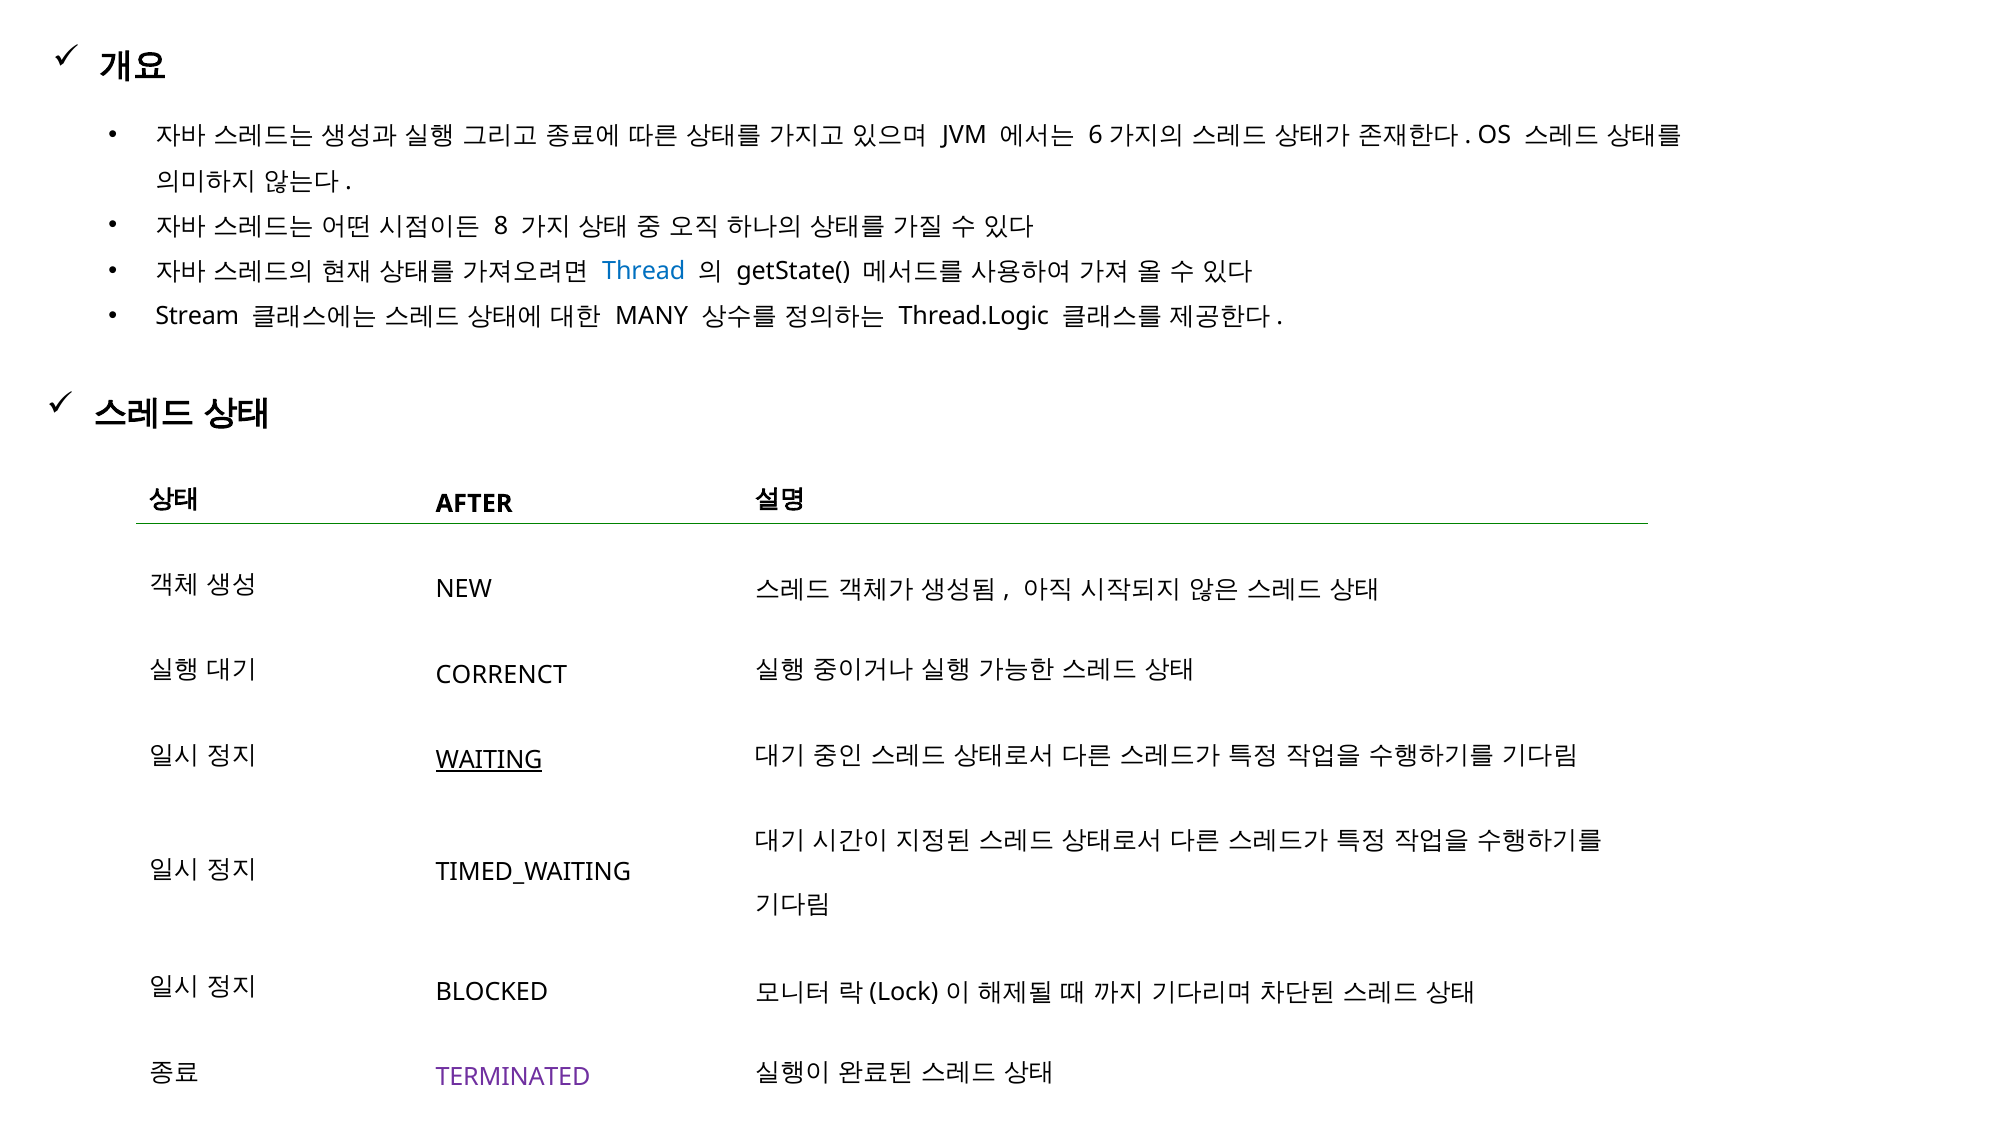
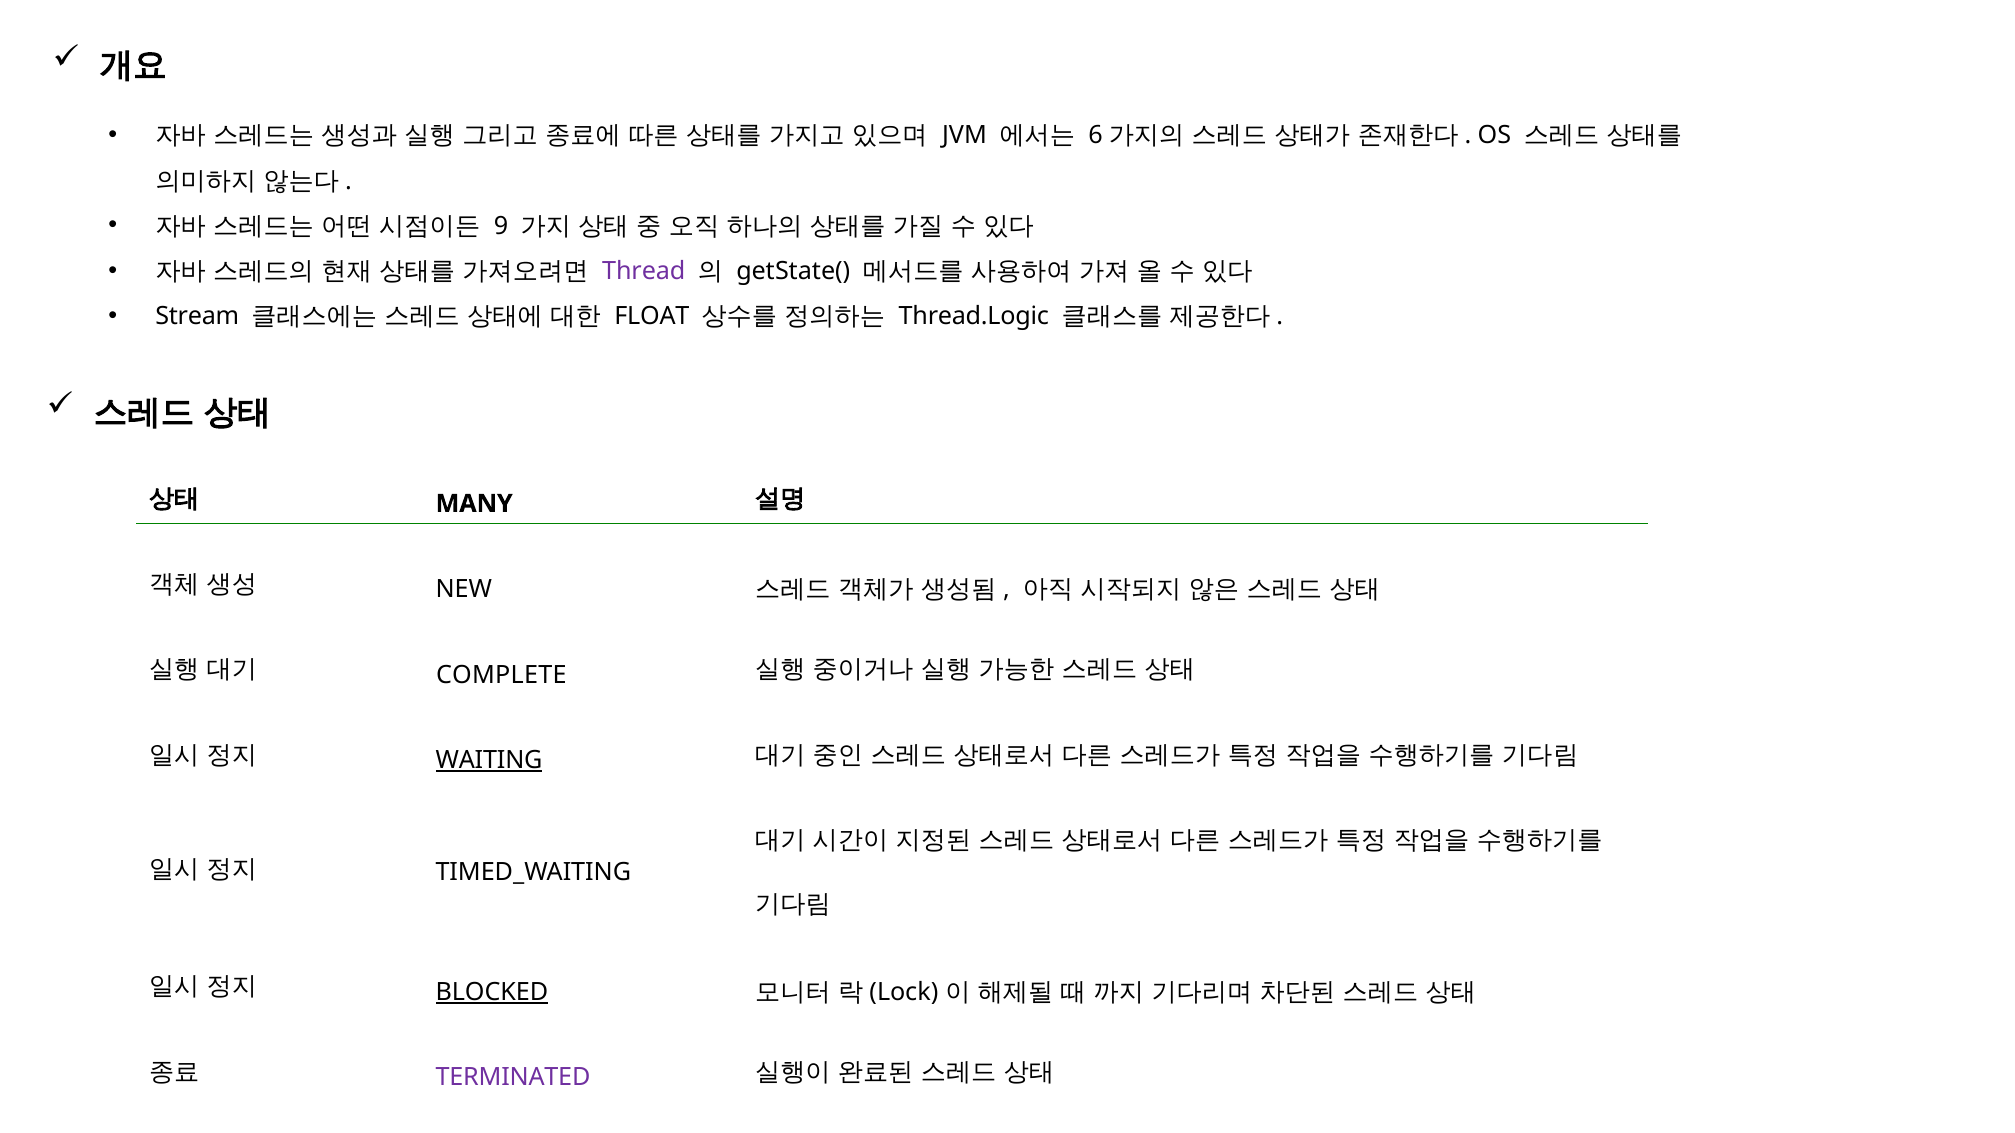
8: 8 -> 9 (501, 226)
Thread colour: blue -> purple (644, 271)
MANY: MANY -> FLOAT (652, 317)
AFTER: AFTER -> MANY (474, 504)
CORRENCT: CORRENCT -> COMPLETE (501, 675)
BLOCKED underline: none -> present (492, 992)
